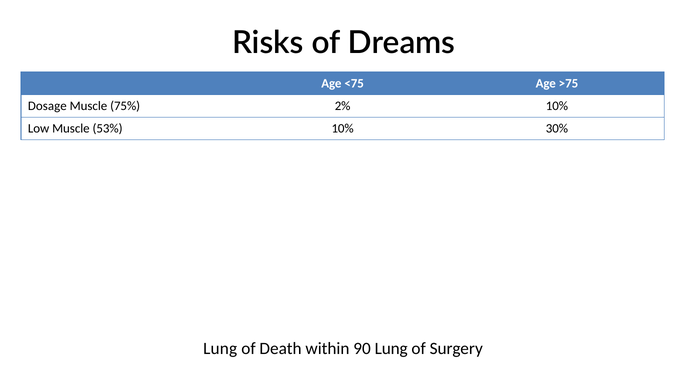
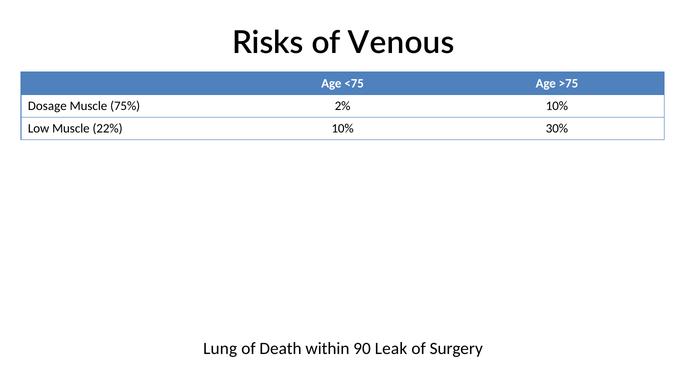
Dreams: Dreams -> Venous (401, 43)
53%: 53% -> 22% (108, 129)
90 Lung: Lung -> Leak (391, 348)
